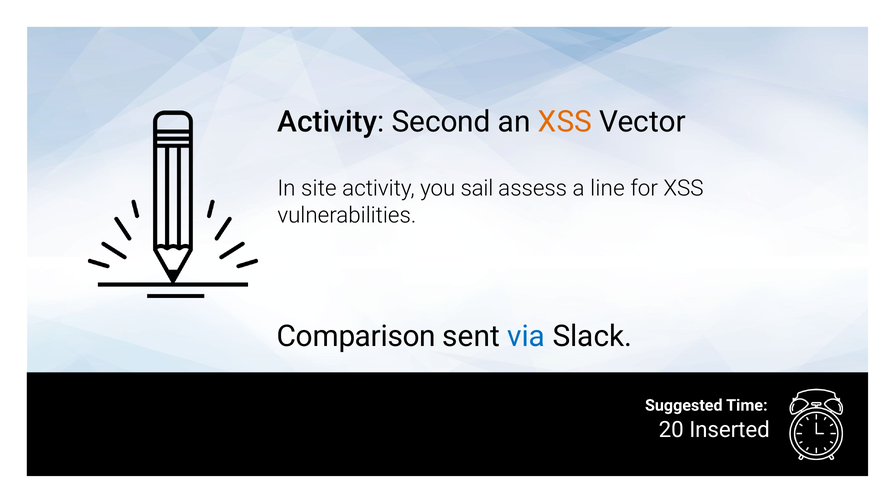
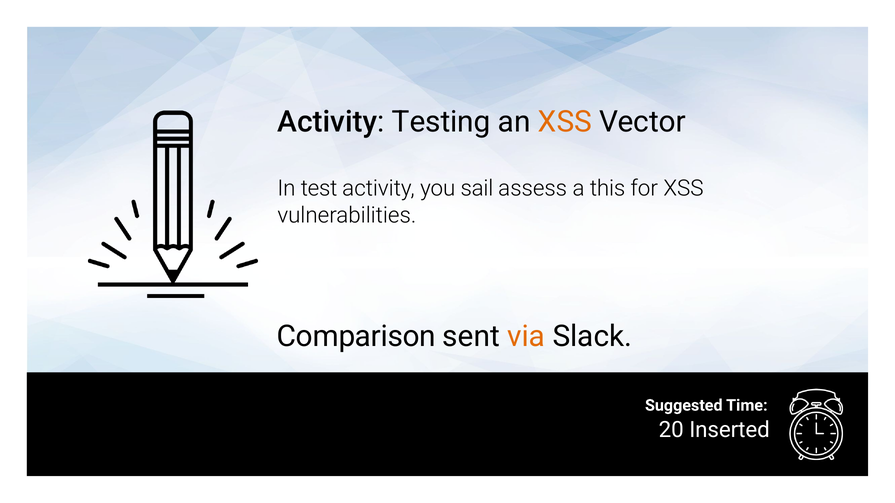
Second: Second -> Testing (441, 122)
site: site -> test (319, 189)
line: line -> this (608, 189)
via colour: blue -> orange (526, 337)
